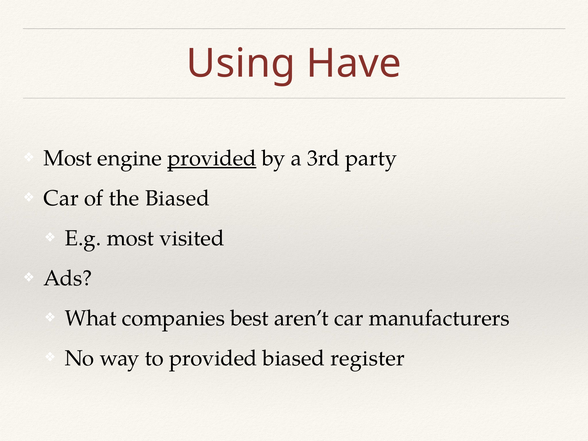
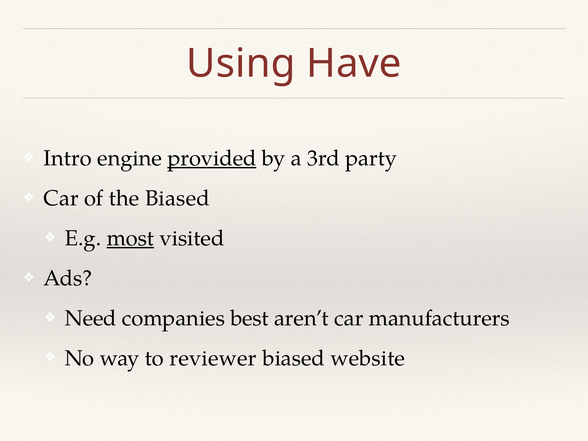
Most: Most -> Intro (68, 158)
most underline: none -> present (130, 238)
What: What -> Need (91, 318)
to provided: provided -> reviewer (213, 358)
register: register -> website (368, 358)
